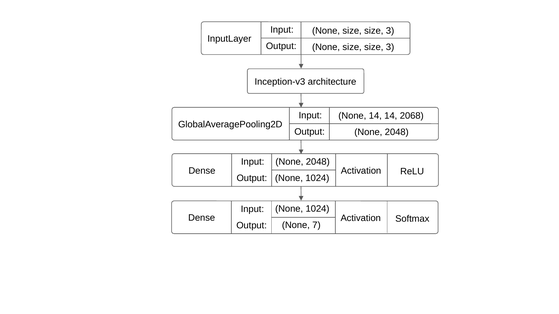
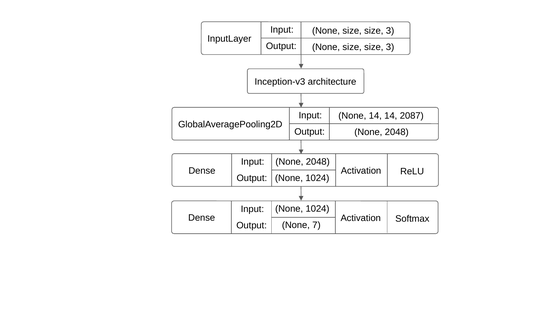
2068: 2068 -> 2087 (412, 116)
